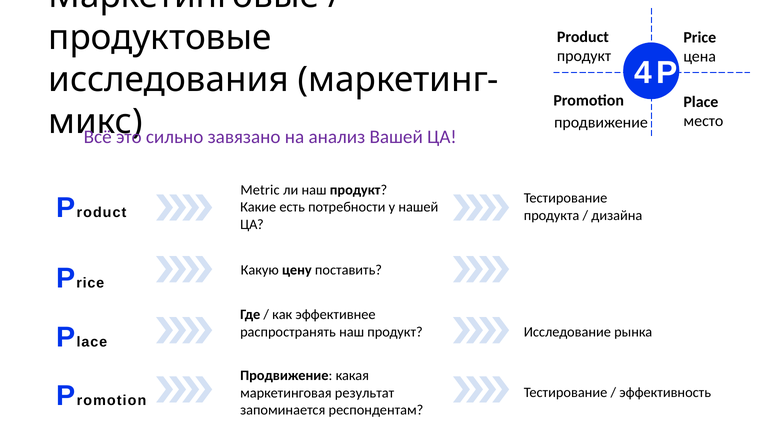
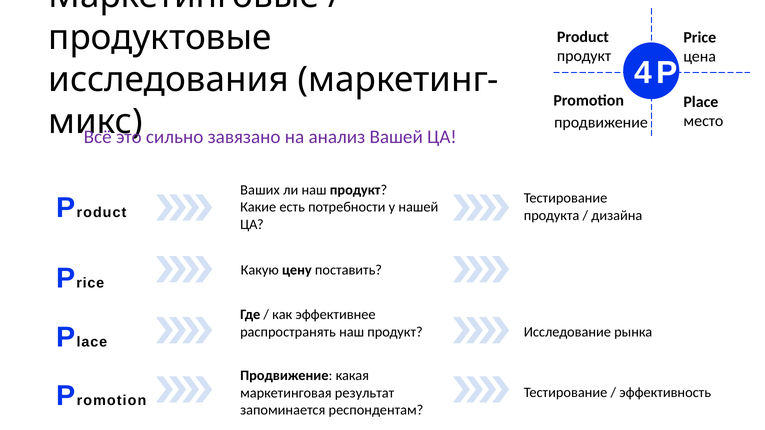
Metric: Metric -> Ваших (260, 190)
